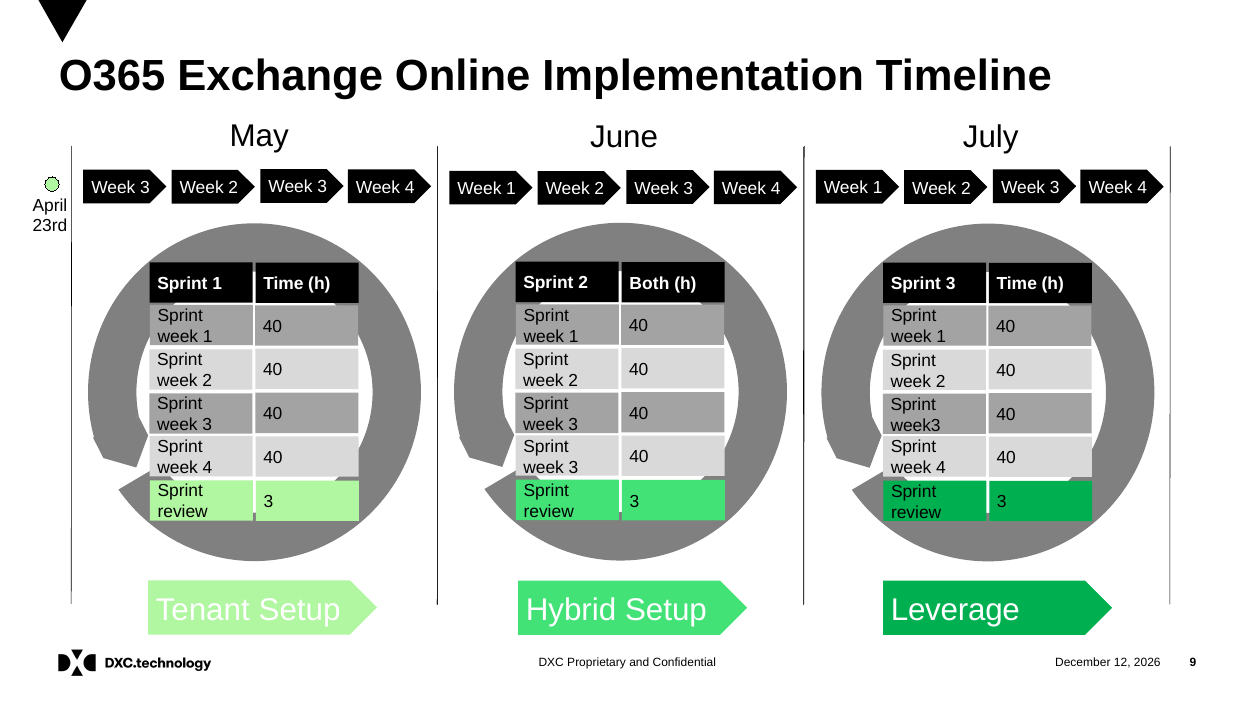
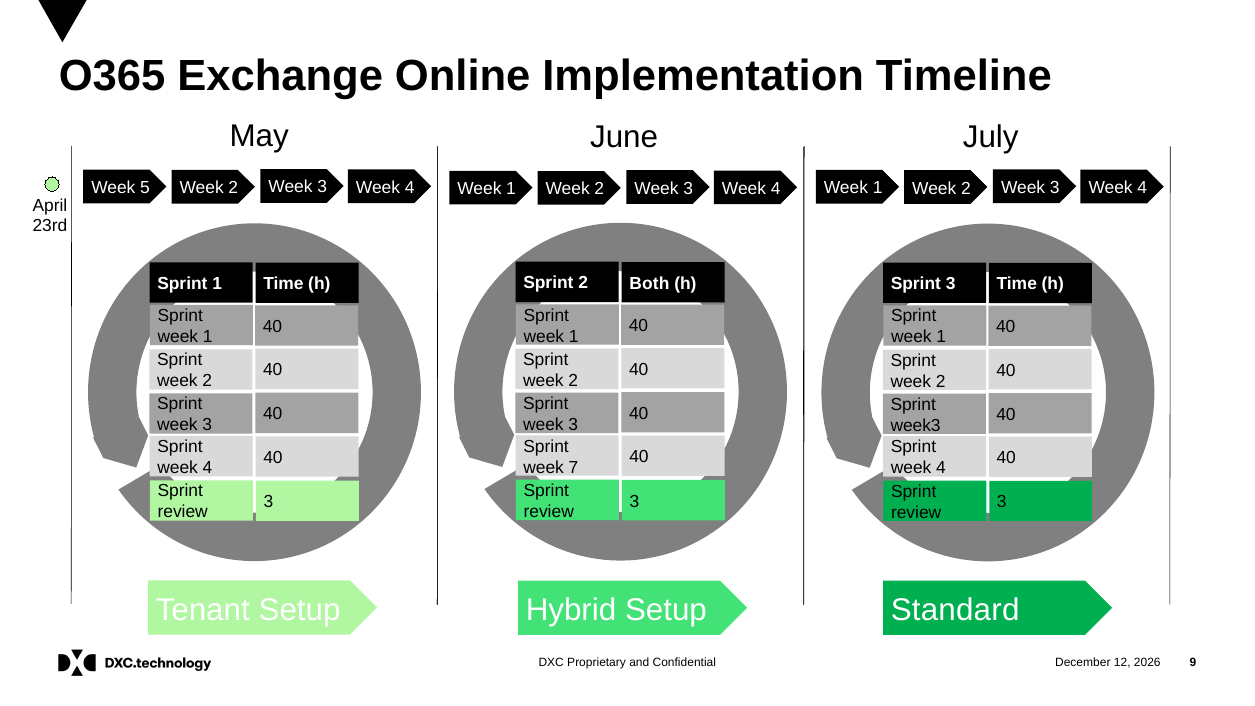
3: 3 -> 5 (145, 188)
3: 3 -> 7 (574, 467)
Leverage: Leverage -> Standard (955, 610)
